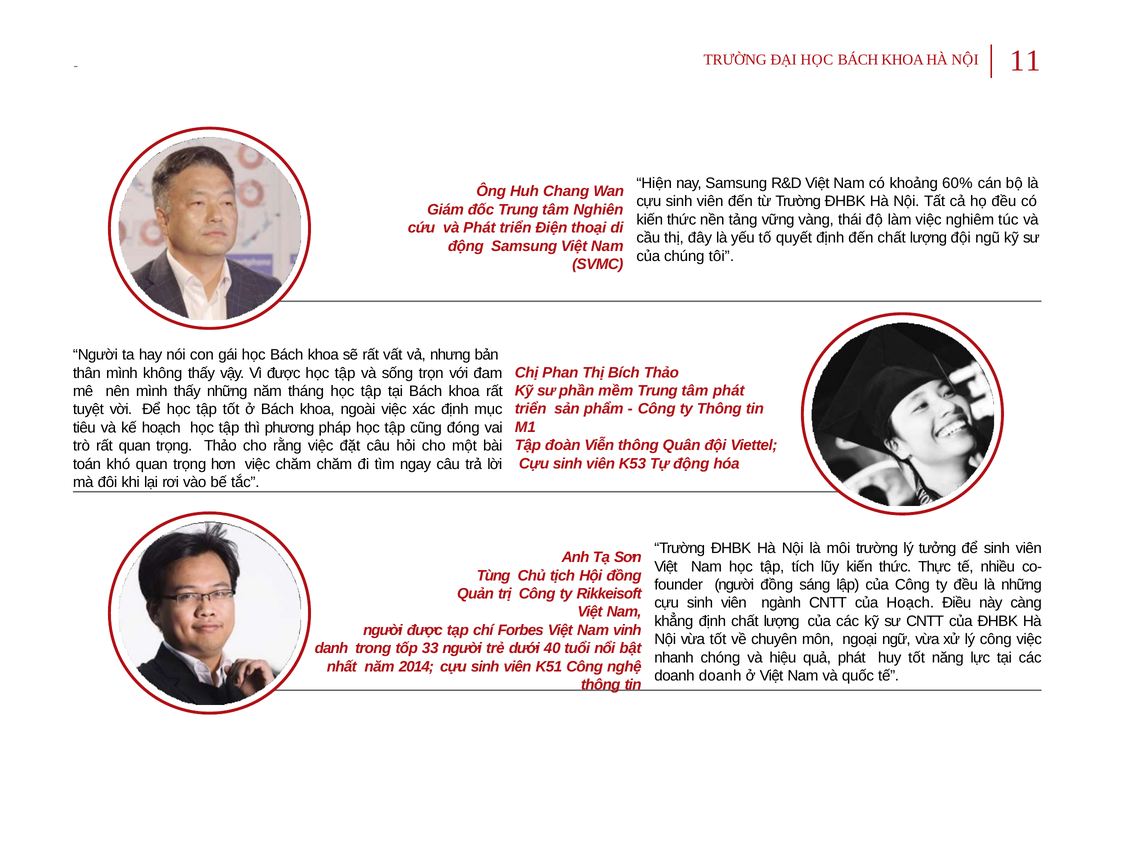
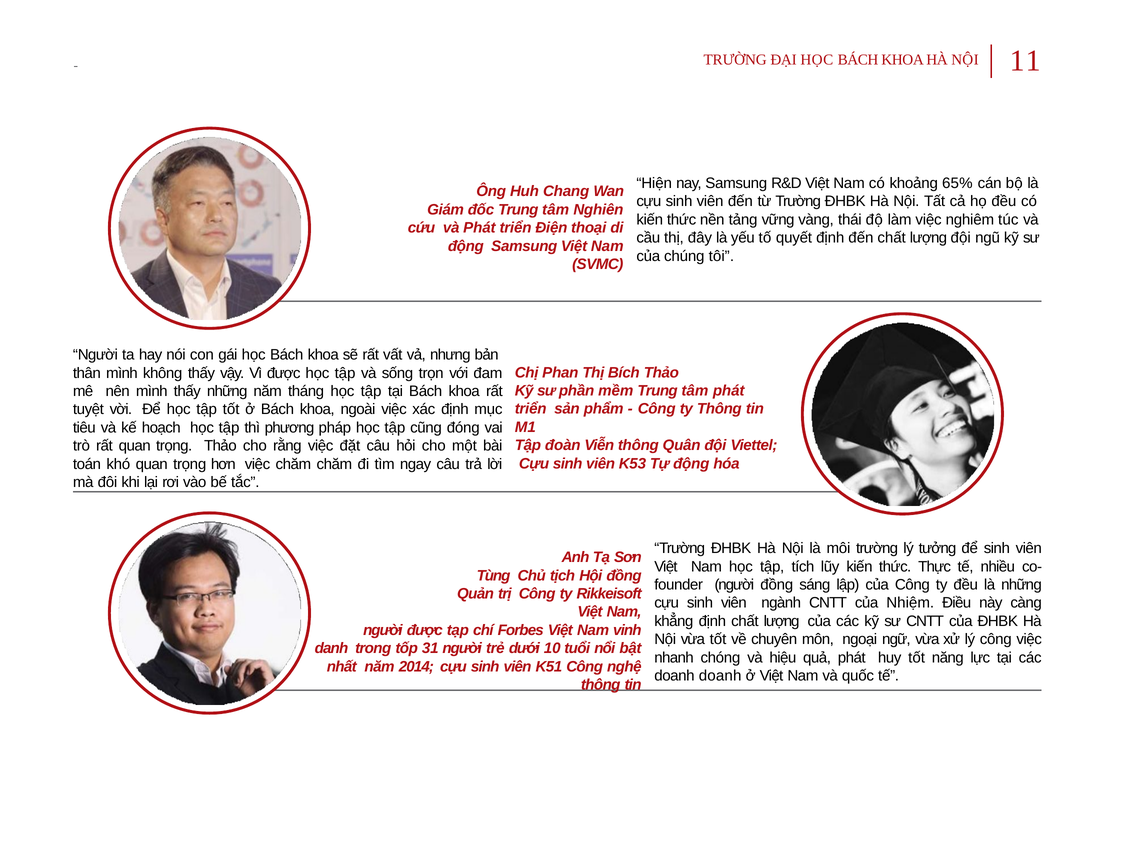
60%: 60% -> 65% (957, 183)
của Hoạch: Hoạch -> Nhiệm (910, 603)
33: 33 -> 31 (430, 648)
40: 40 -> 10 (552, 648)
